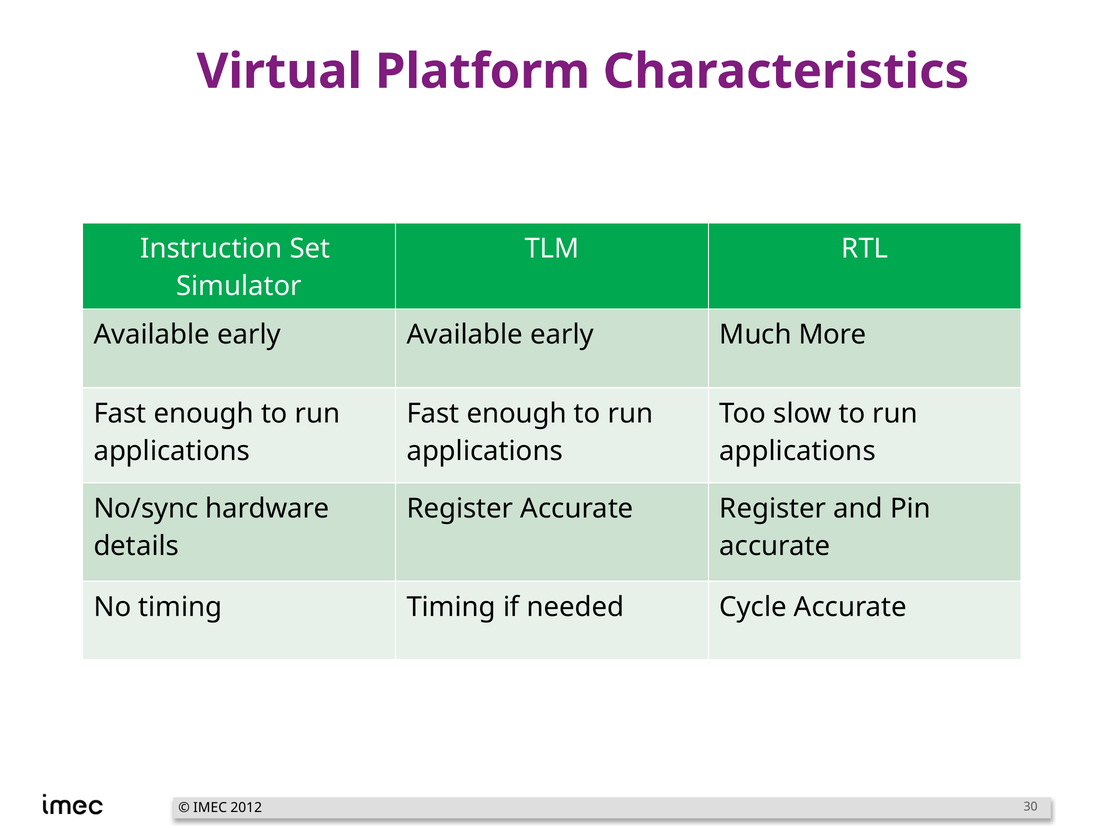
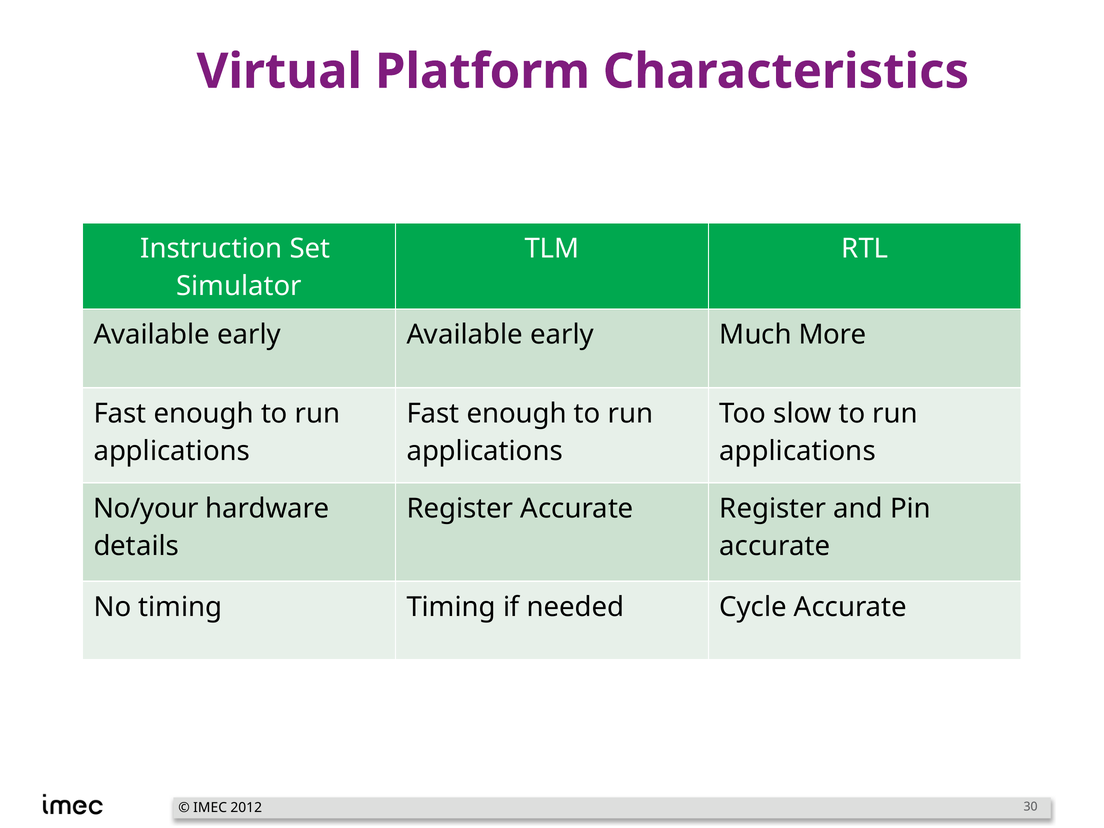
No/sync: No/sync -> No/your (146, 509)
